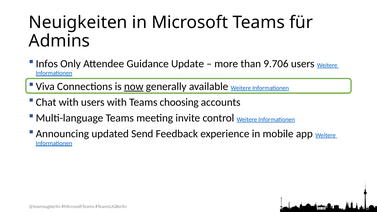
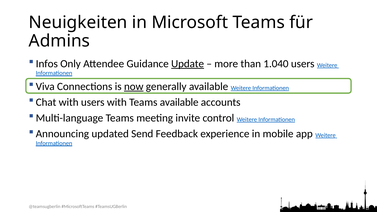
Update underline: none -> present (188, 64)
9.706: 9.706 -> 1.040 (276, 64)
Teams choosing: choosing -> available (179, 102)
